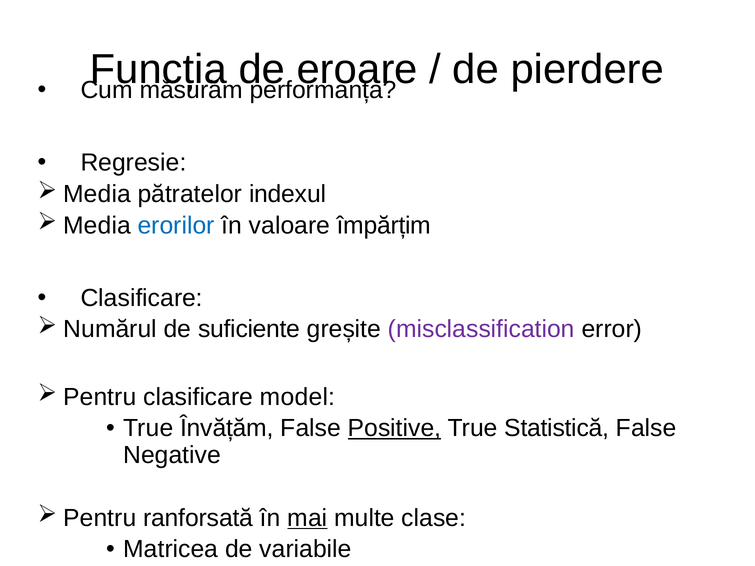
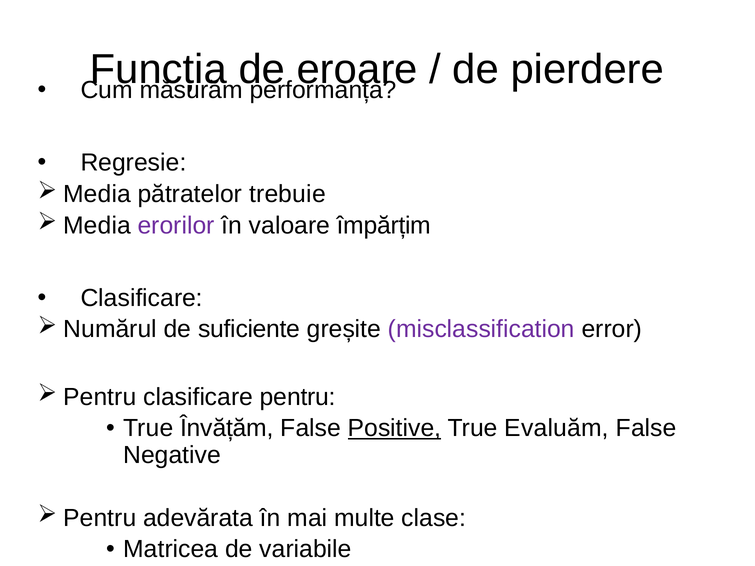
indexul: indexul -> trebuie (287, 194)
erorilor colour: blue -> purple (176, 226)
model: model -> pentru (298, 397)
Statistică: Statistică -> Evaluăm (557, 428)
ranforsată: ranforsată -> adevărata (198, 518)
mai underline: present -> none (307, 518)
